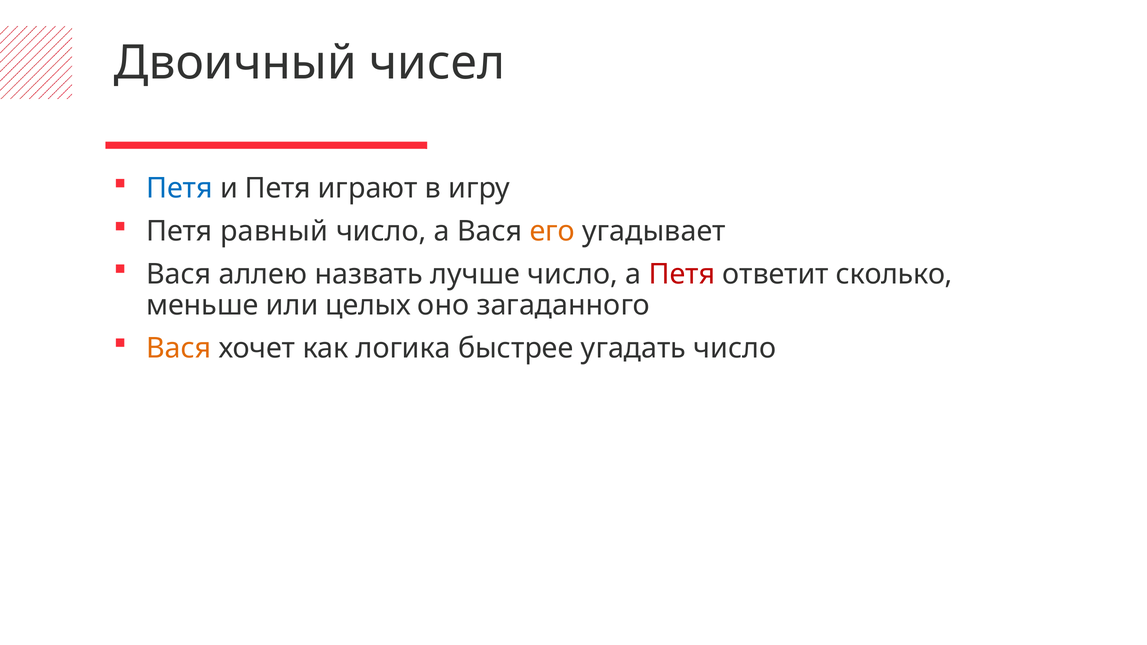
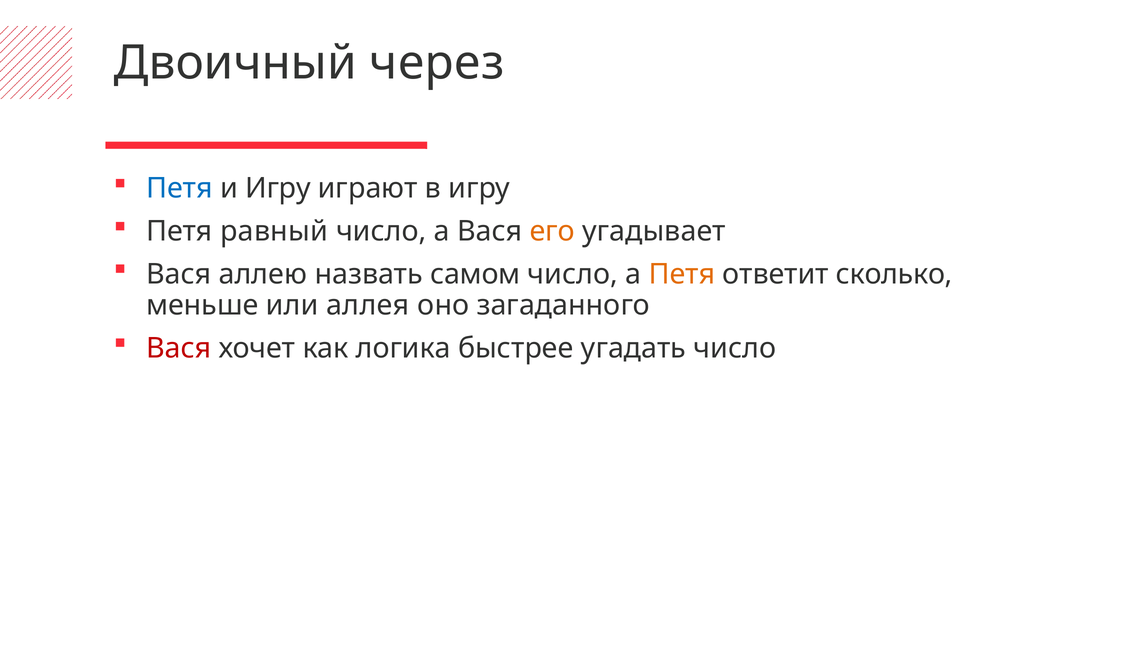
чисел: чисел -> через (437, 63)
и Петя: Петя -> Игру (278, 188)
лучше: лучше -> самом (475, 274)
Петя colour: red -> orange (682, 274)
целых: целых -> аллея (368, 305)
Вася colour: orange -> red (179, 348)
